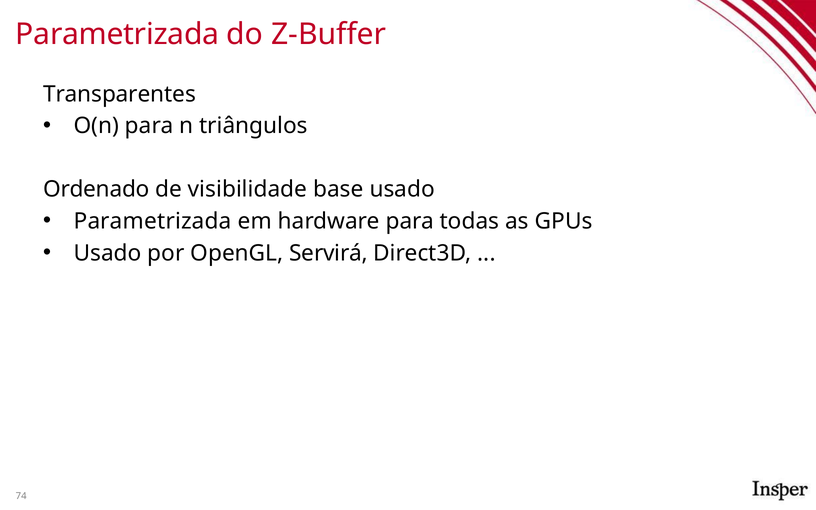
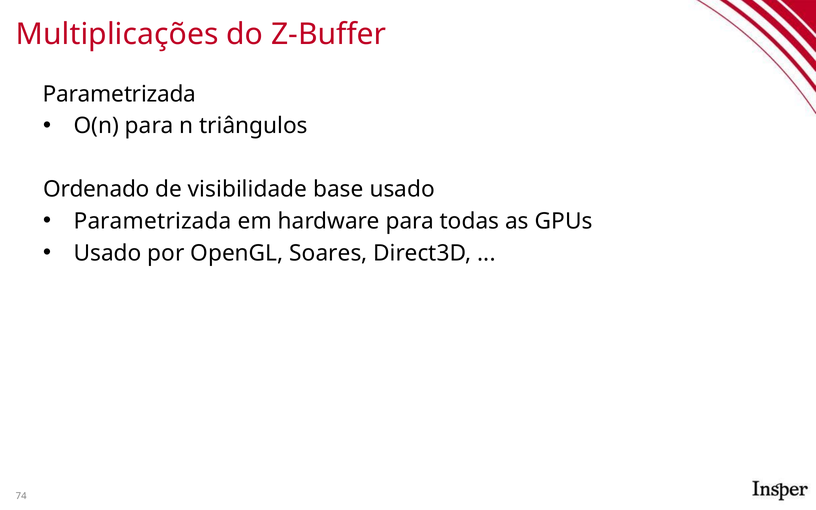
Parametrizada: Parametrizada -> Multiplicações (117, 34)
Transparentes: Transparentes -> Parametrizada (119, 94)
Servirá: Servirá -> Soares (328, 253)
